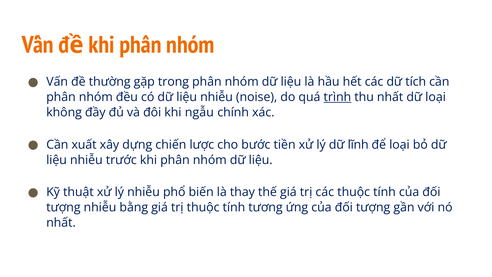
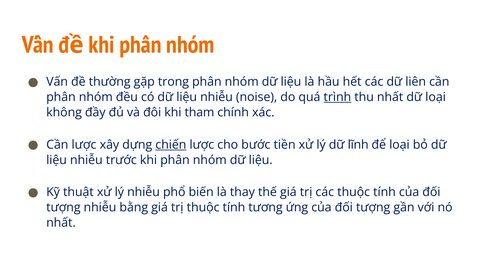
tích: tích -> liên (416, 82)
ngẫu: ngẫu -> tham (199, 112)
Cần xuất: xuất -> lược (84, 145)
chiến underline: none -> present (171, 145)
